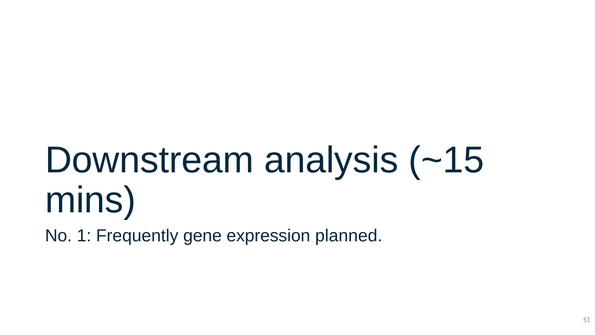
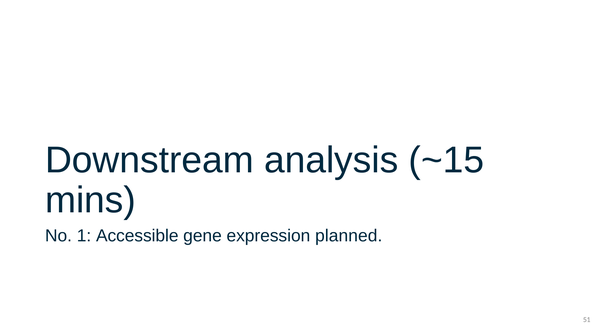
Frequently: Frequently -> Accessible (137, 235)
